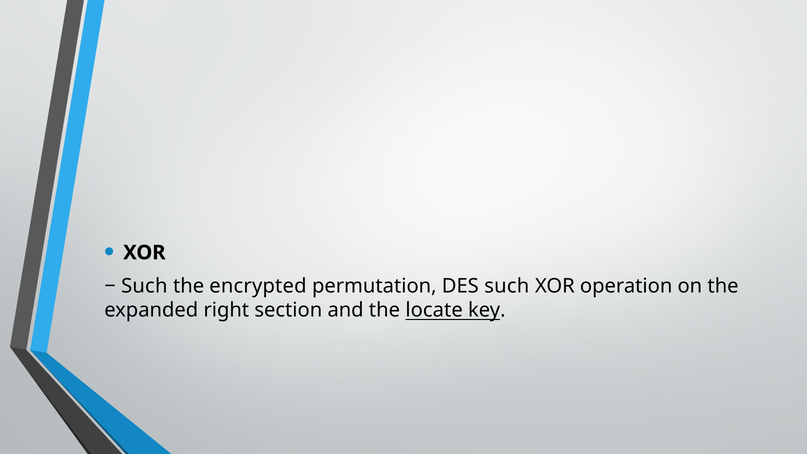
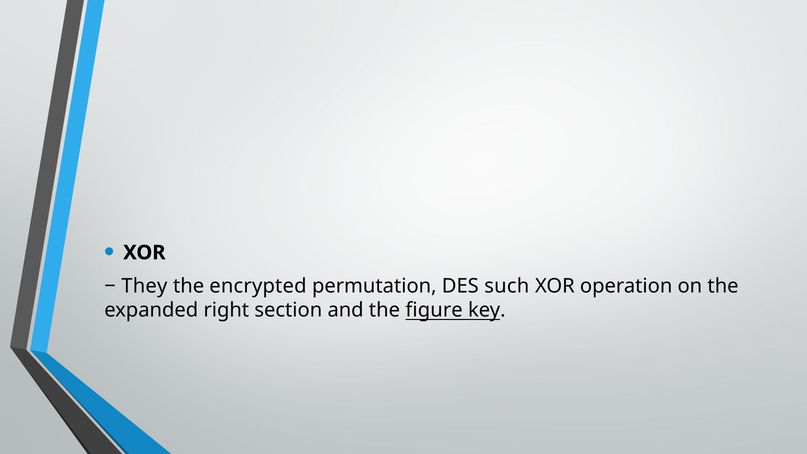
Such: Such -> They (144, 286)
locate: locate -> figure (434, 310)
